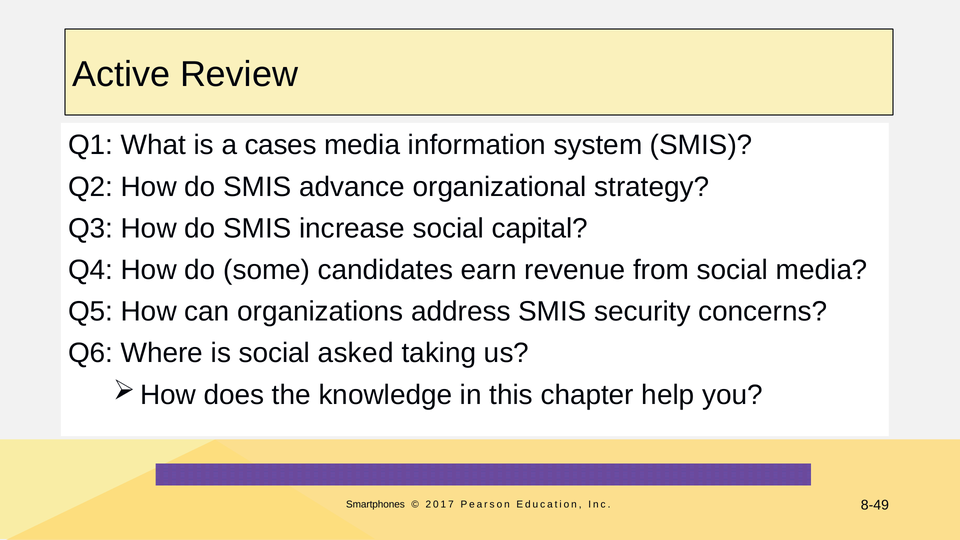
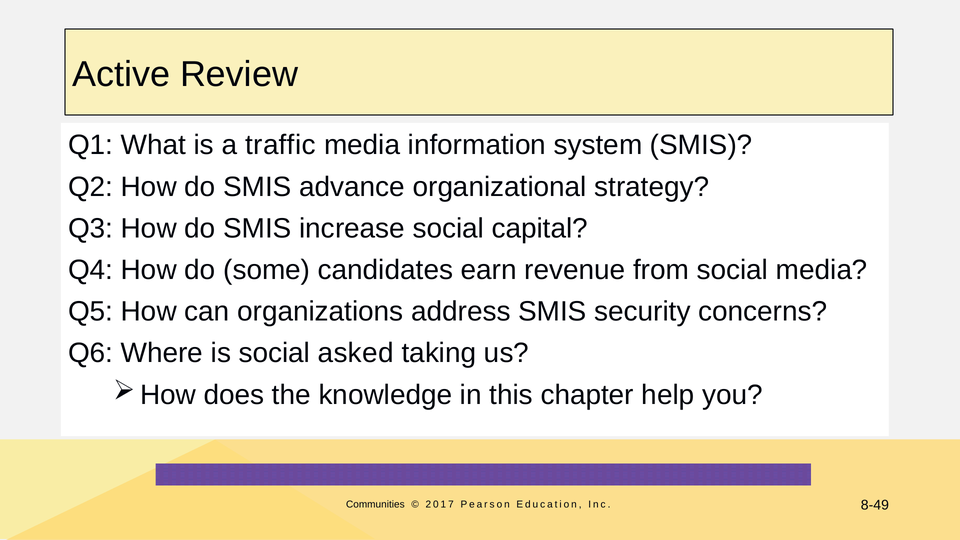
cases: cases -> traffic (280, 145)
Smartphones: Smartphones -> Communities (375, 505)
